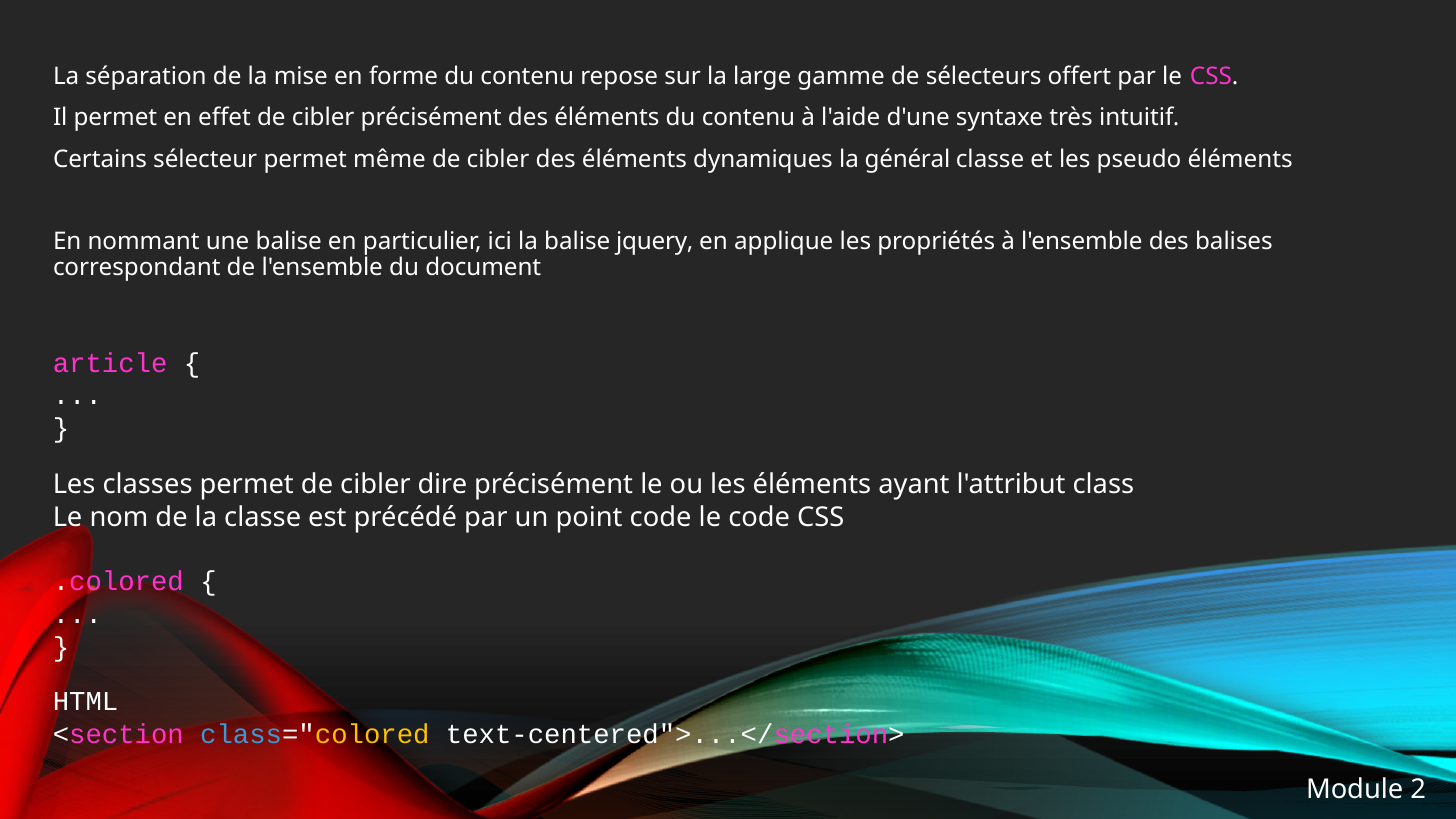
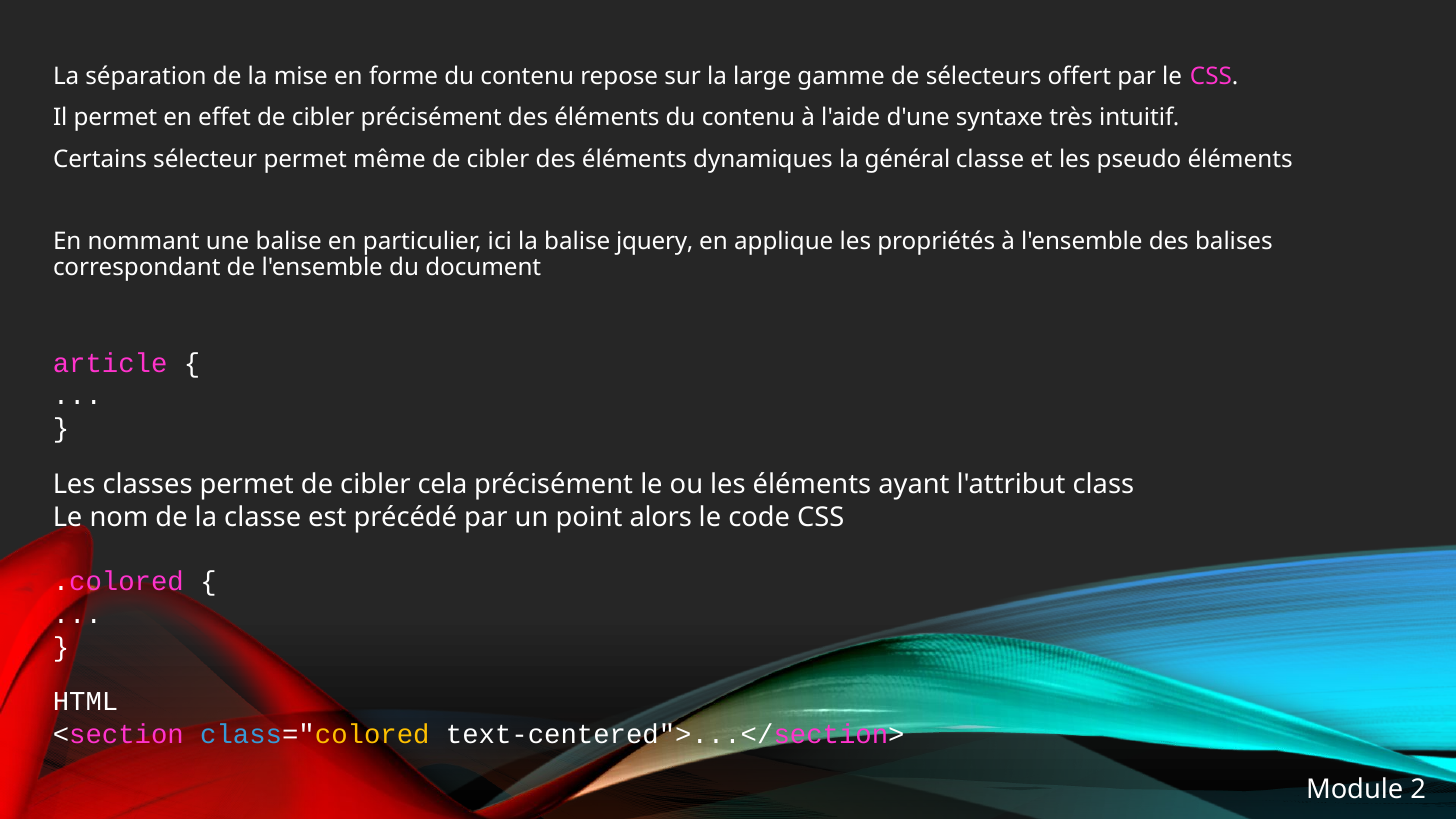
dire: dire -> cela (443, 484)
point code: code -> alors (661, 517)
